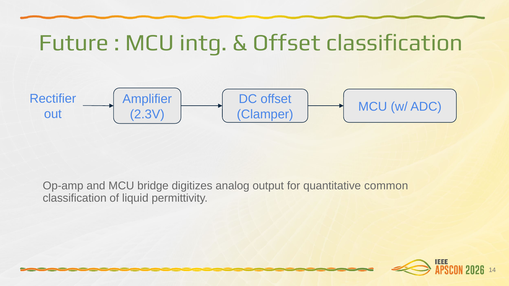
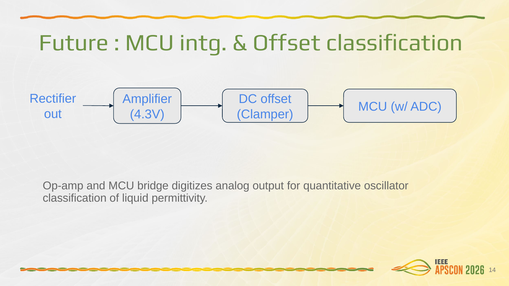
2.3V: 2.3V -> 4.3V (147, 114)
common: common -> oscillator (386, 186)
